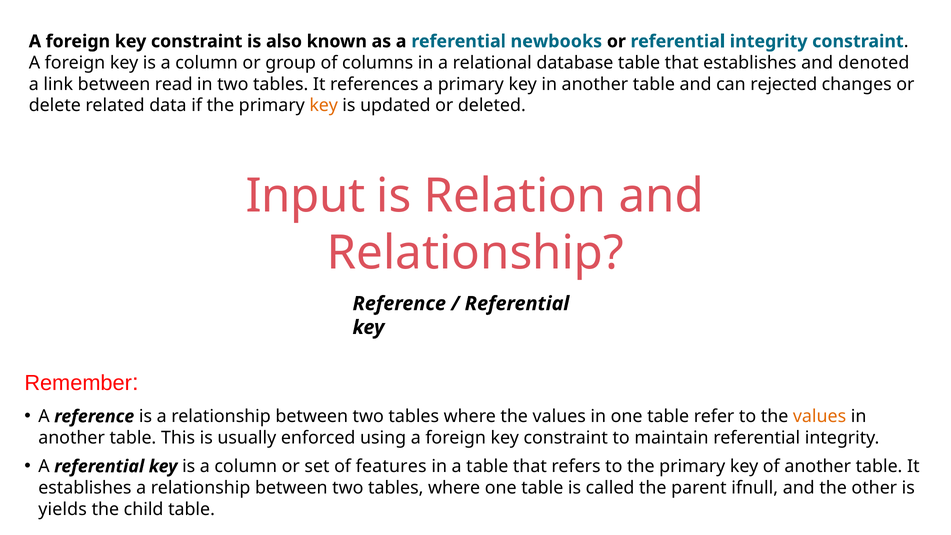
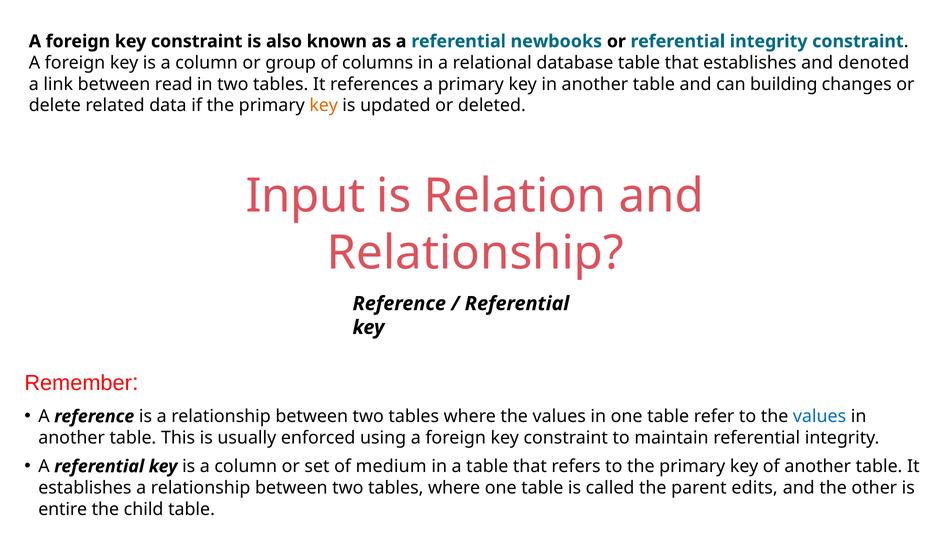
rejected: rejected -> building (784, 84)
values colour: orange -> blue (820, 416)
features: features -> medium (391, 466)
ifnull: ifnull -> edits (755, 488)
yields: yields -> entire (63, 509)
